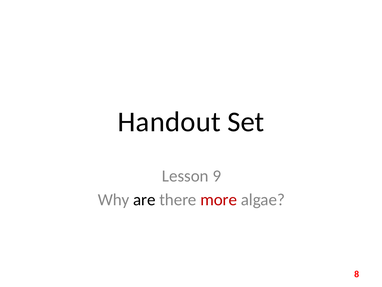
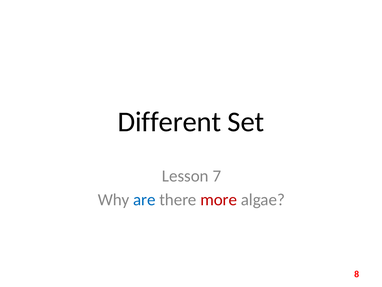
Handout: Handout -> Different (169, 122)
9: 9 -> 7 (217, 176)
are colour: black -> blue (144, 199)
